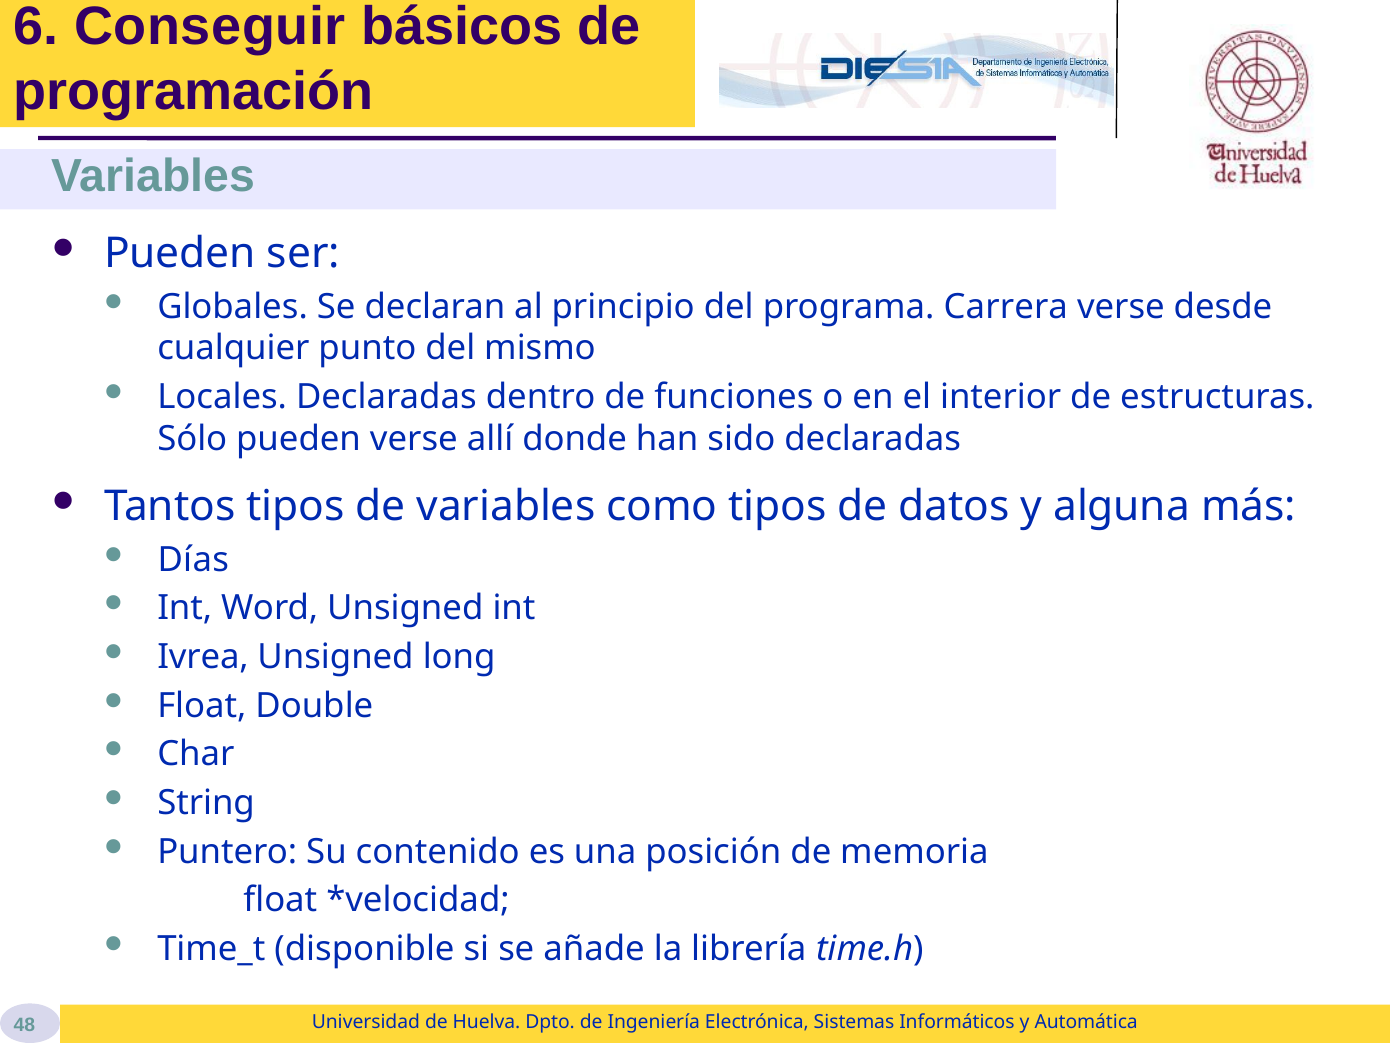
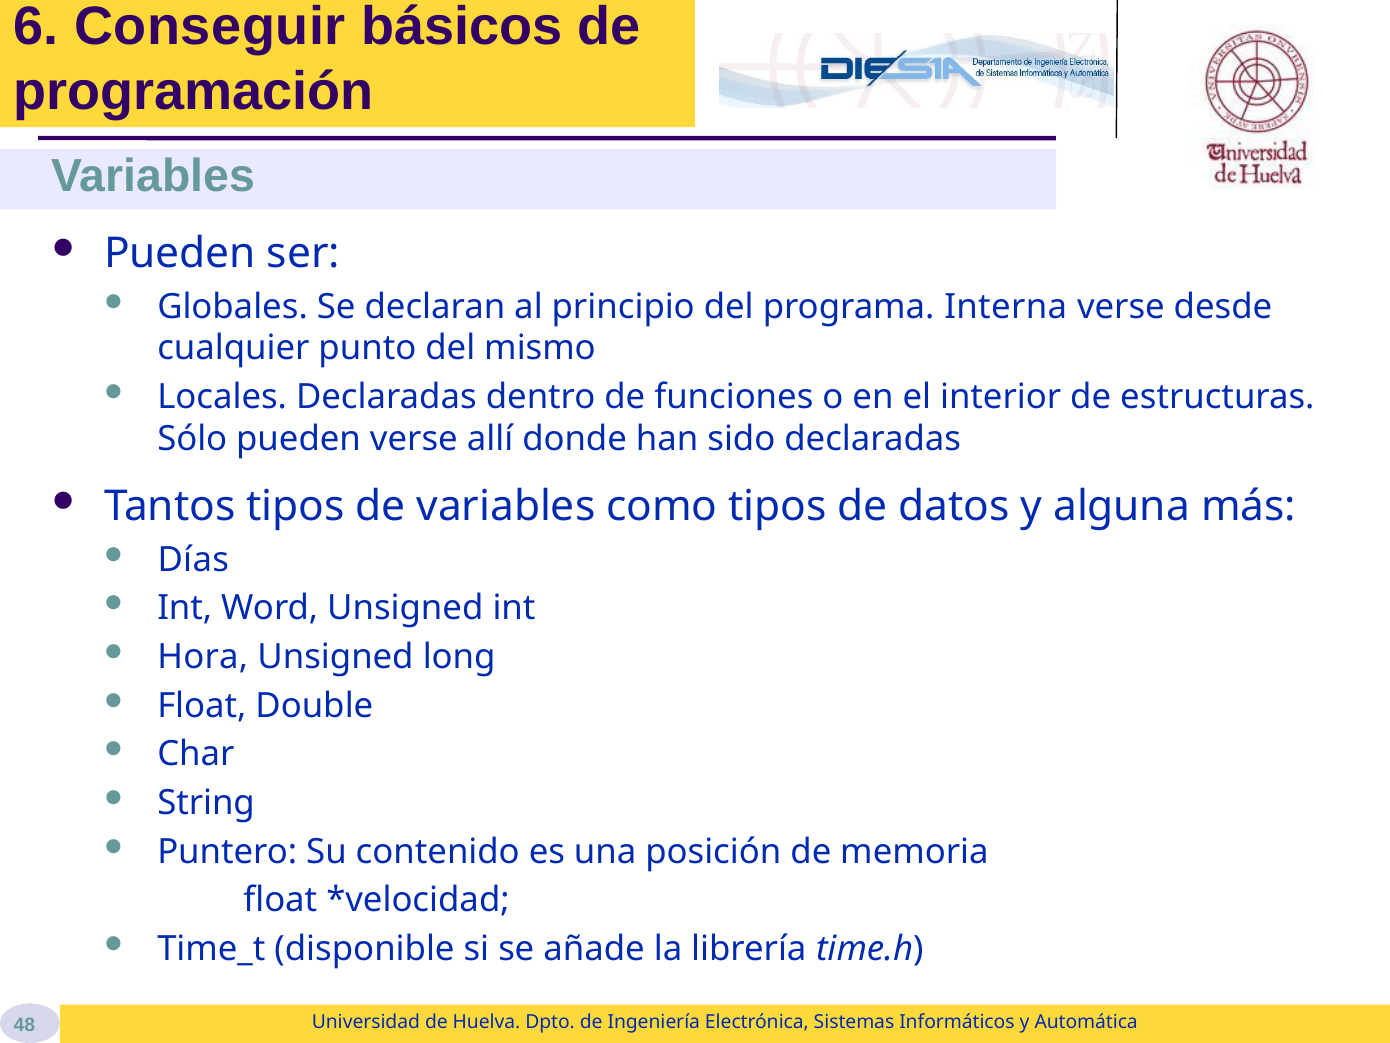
Carrera: Carrera -> Interna (1006, 307)
Ivrea: Ivrea -> Hora (203, 657)
